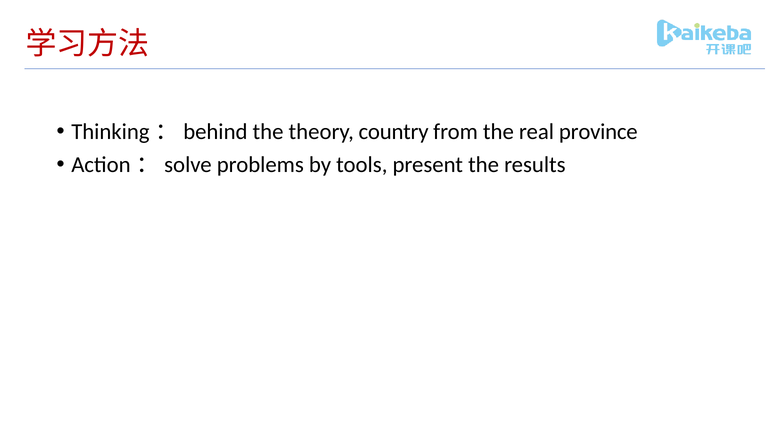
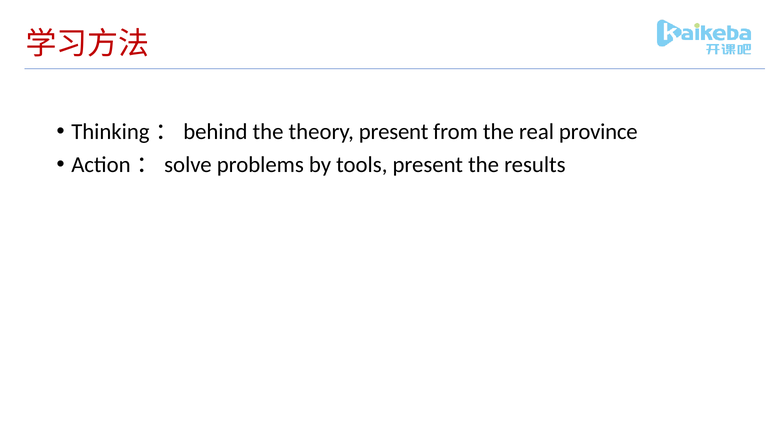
theory country: country -> present (394, 132)
